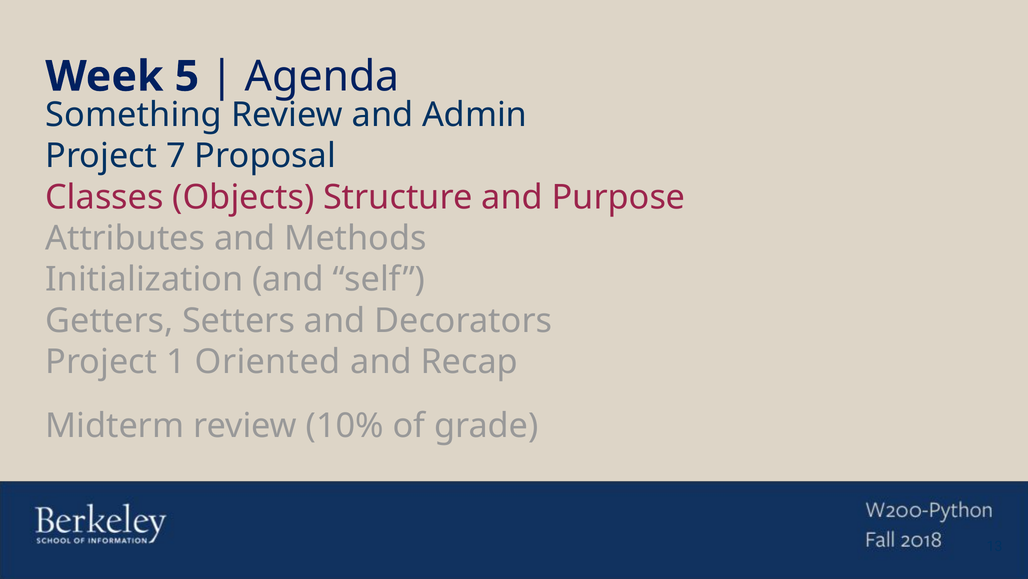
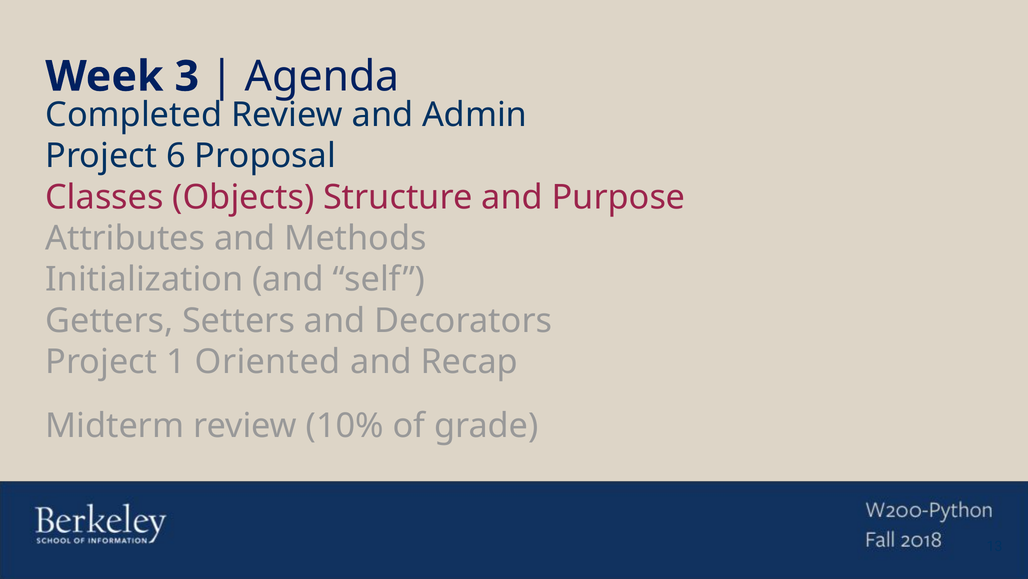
5: 5 -> 3 (187, 76)
Something: Something -> Completed (134, 115)
7: 7 -> 6 (176, 156)
